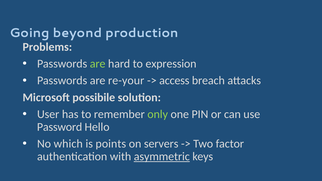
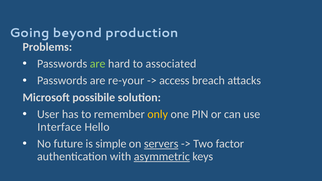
expression: expression -> associated (171, 64)
only colour: light green -> yellow (158, 114)
Password: Password -> Interface (59, 127)
which: which -> future (68, 144)
points: points -> simple (111, 144)
servers underline: none -> present (161, 144)
